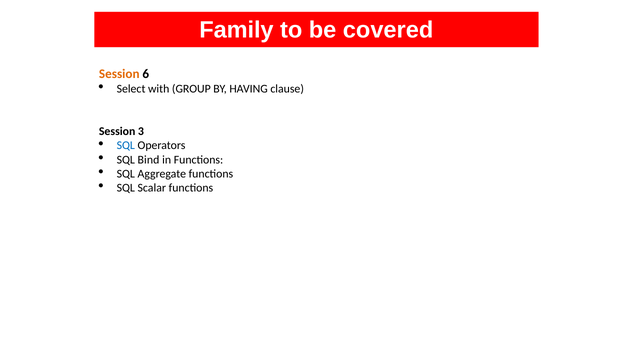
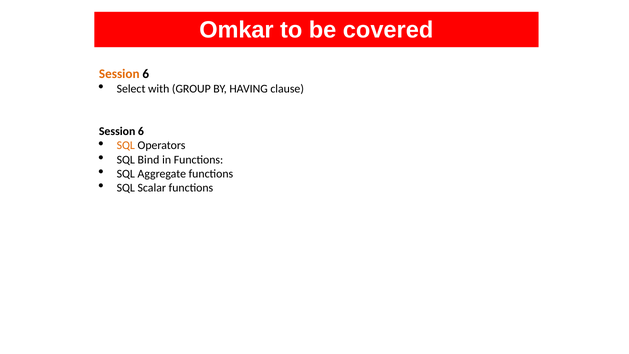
Family: Family -> Omkar (236, 30)
3: 3 -> 6 (141, 131)
SQL colour: blue -> orange (126, 145)
